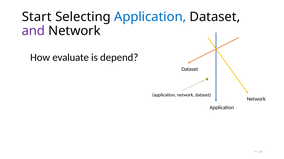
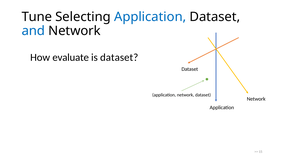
Start: Start -> Tune (37, 17)
and colour: purple -> blue (33, 31)
is depend: depend -> dataset (119, 58)
